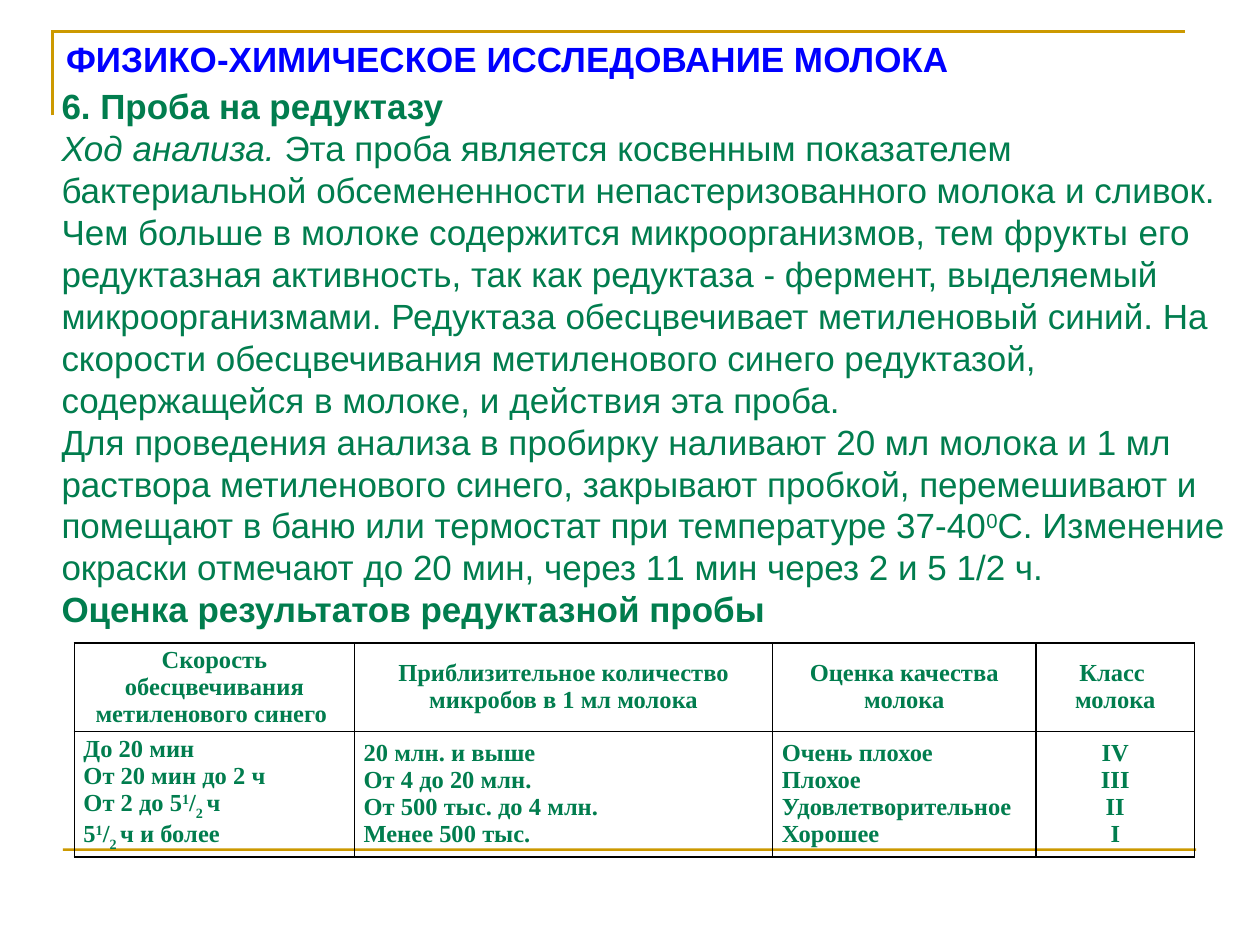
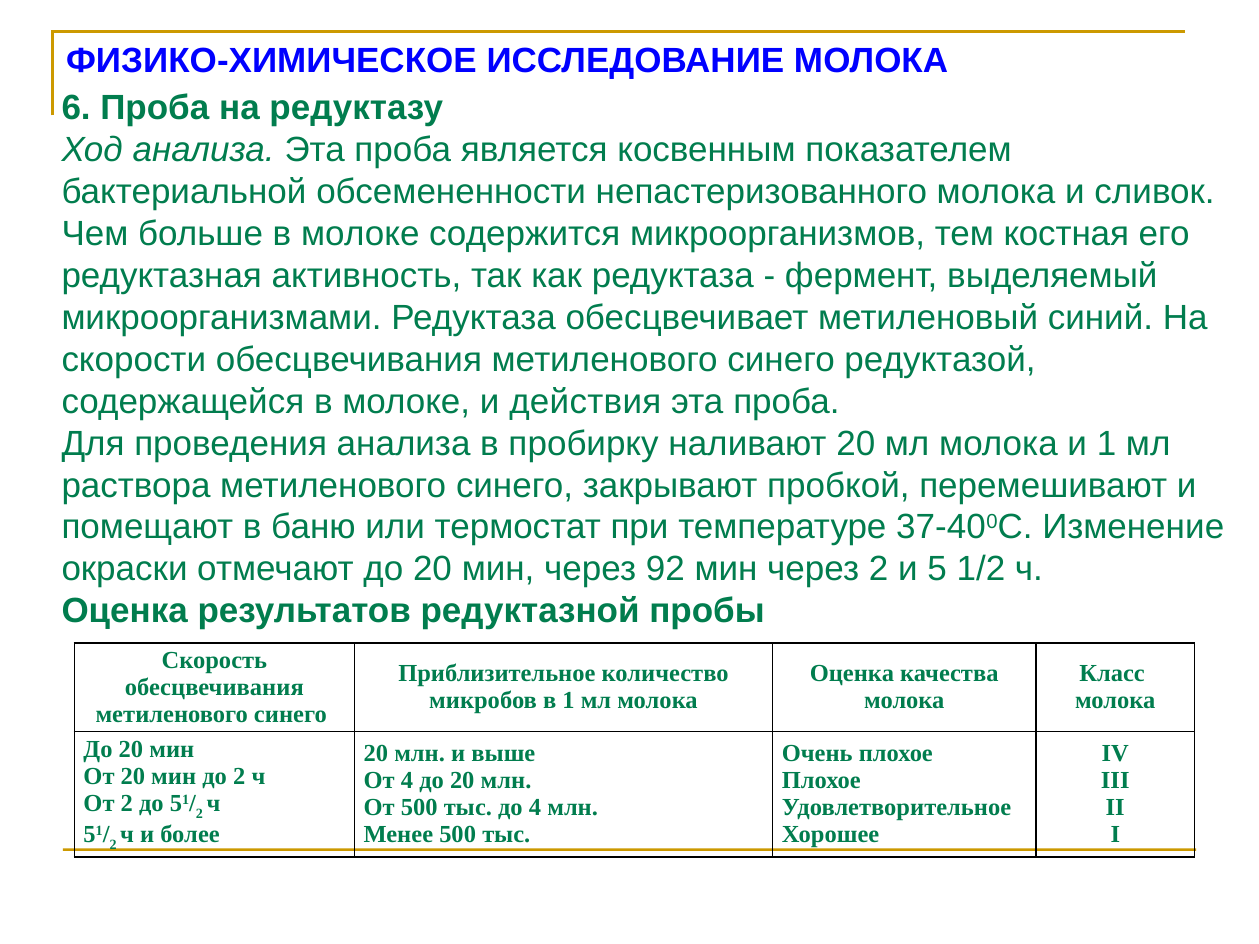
фрукты: фрукты -> костная (1066, 234)
11: 11 -> 92 (665, 570)
